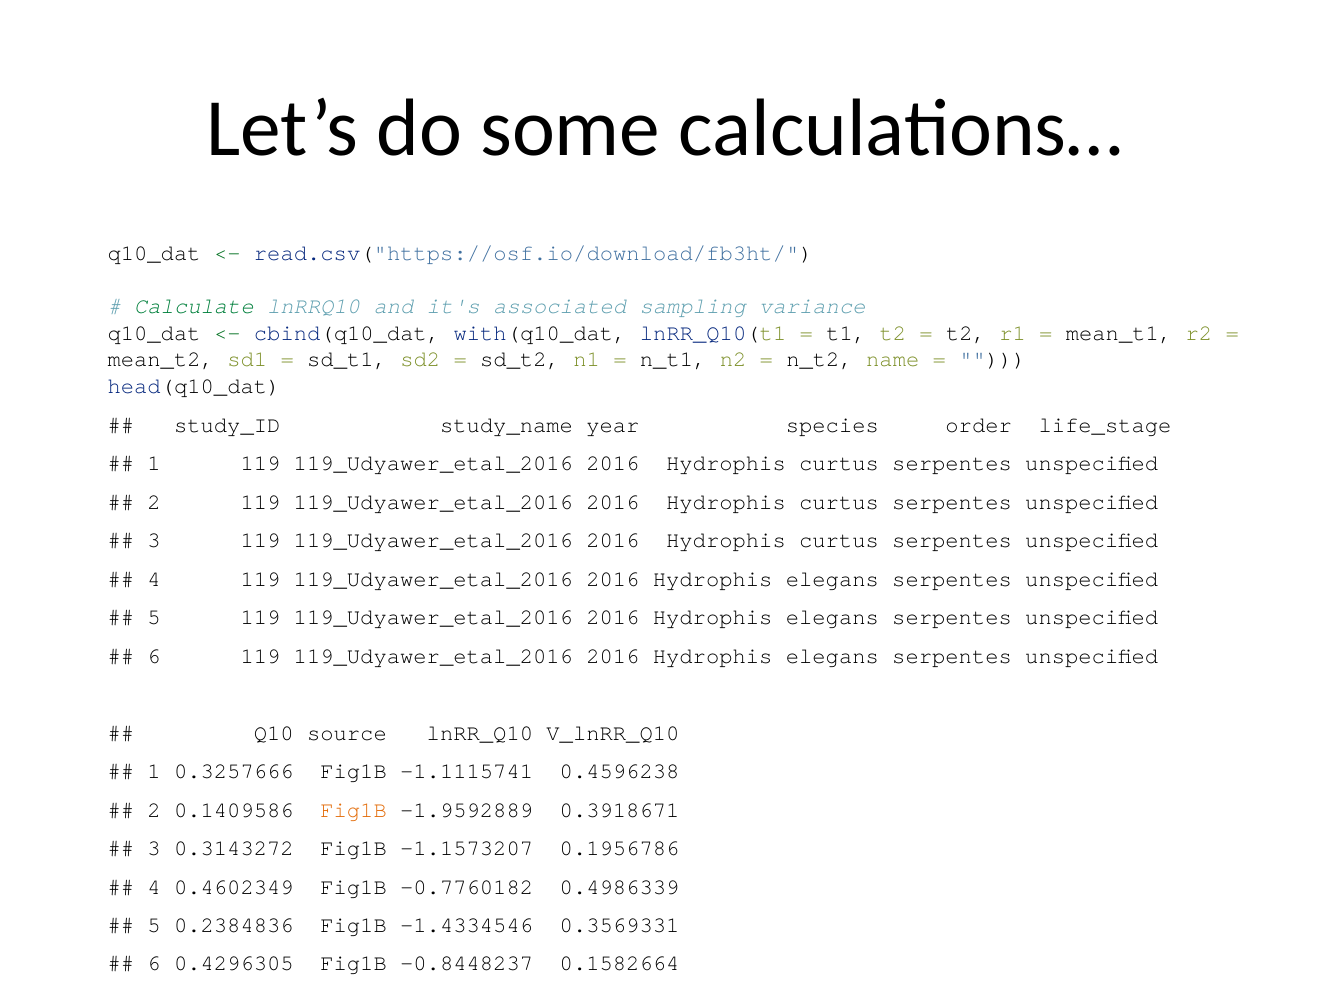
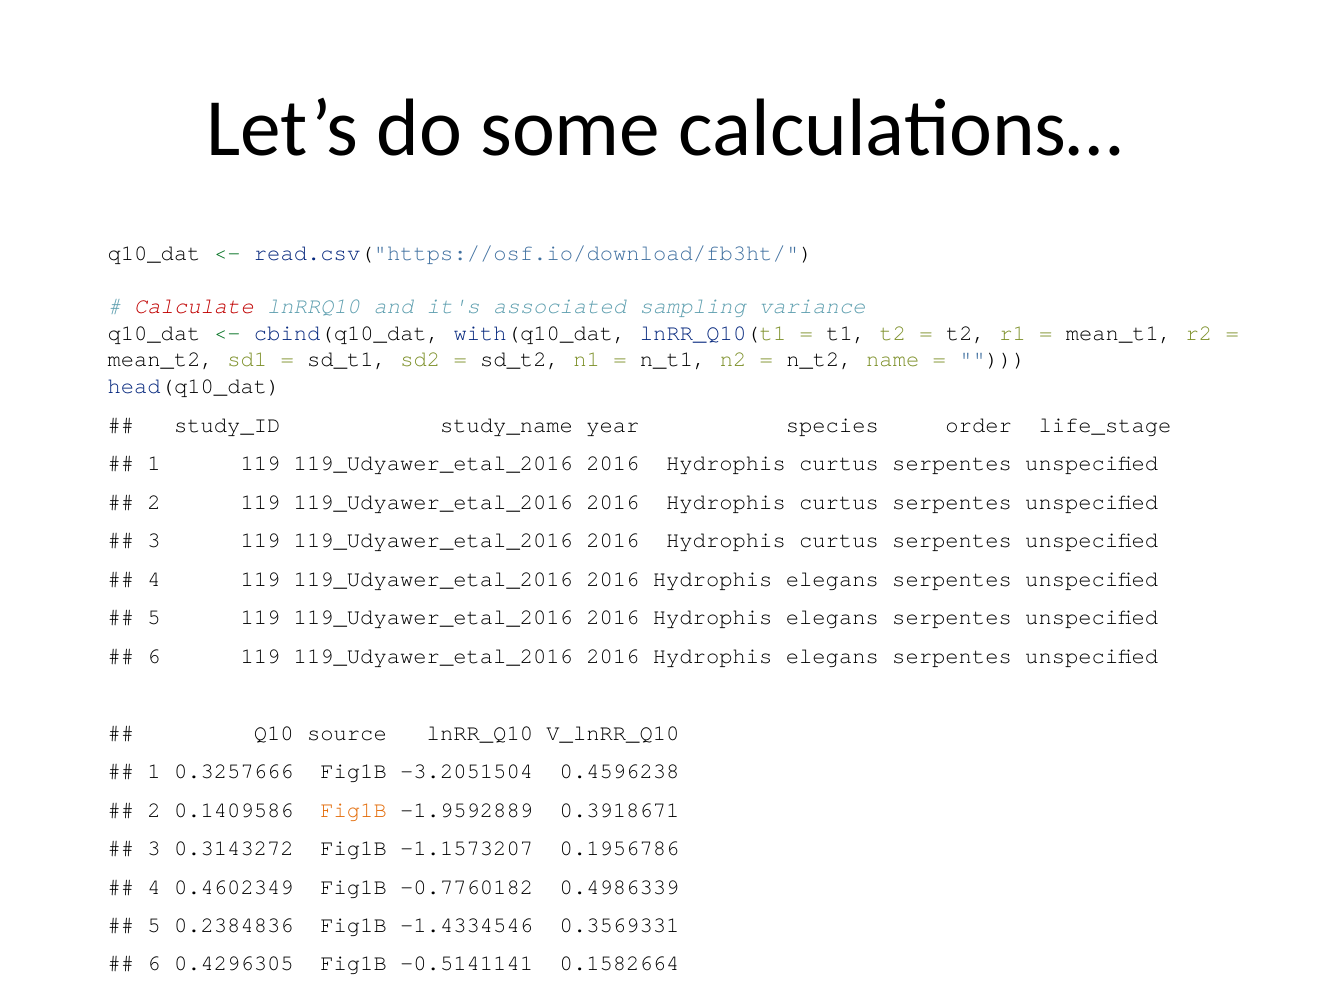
Calculate colour: green -> red (194, 306)
-1.1115741: -1.1115741 -> -3.2051504 (467, 771)
-0.8448237: -0.8448237 -> -0.5141141 (467, 963)
